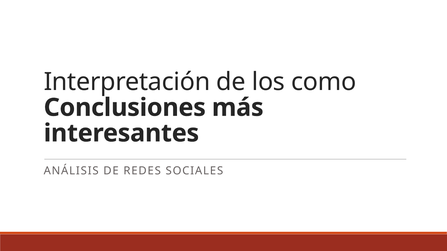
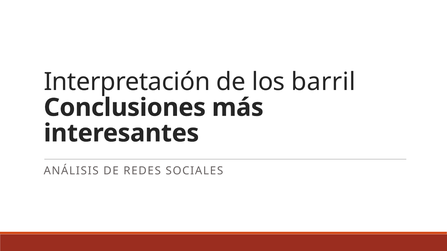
como: como -> barril (323, 82)
